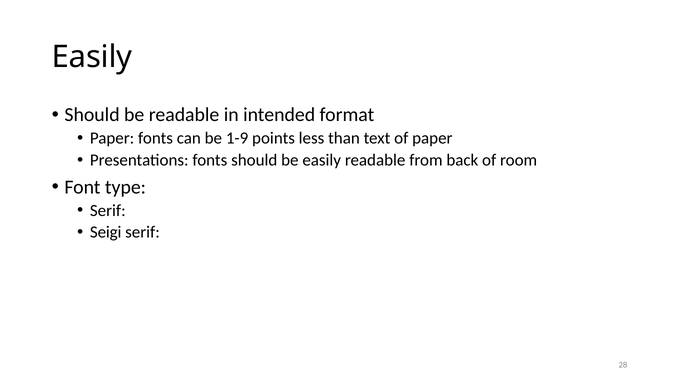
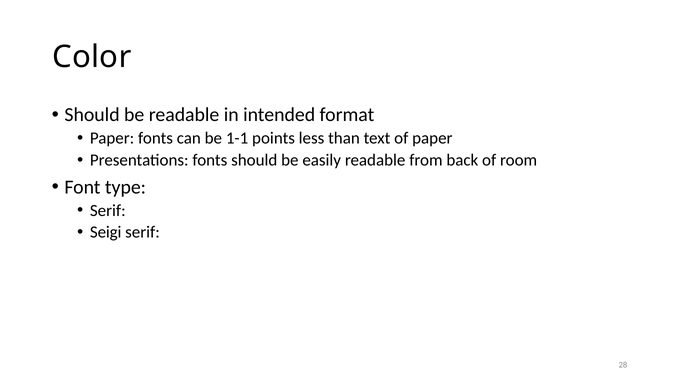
Easily: Easily -> Color (92, 57)
1-9: 1-9 -> 1-1 (237, 138)
